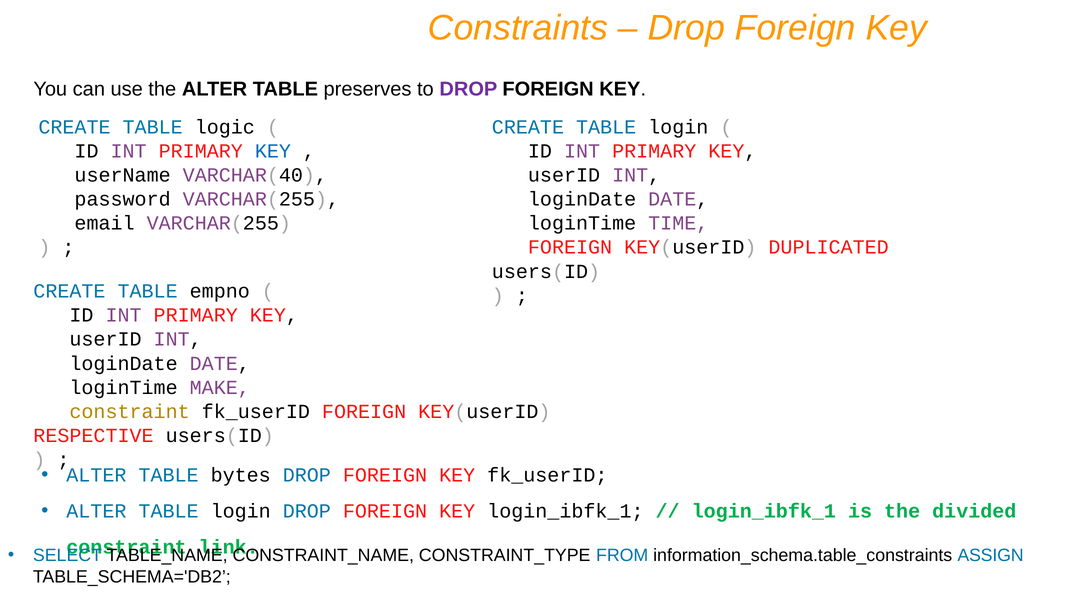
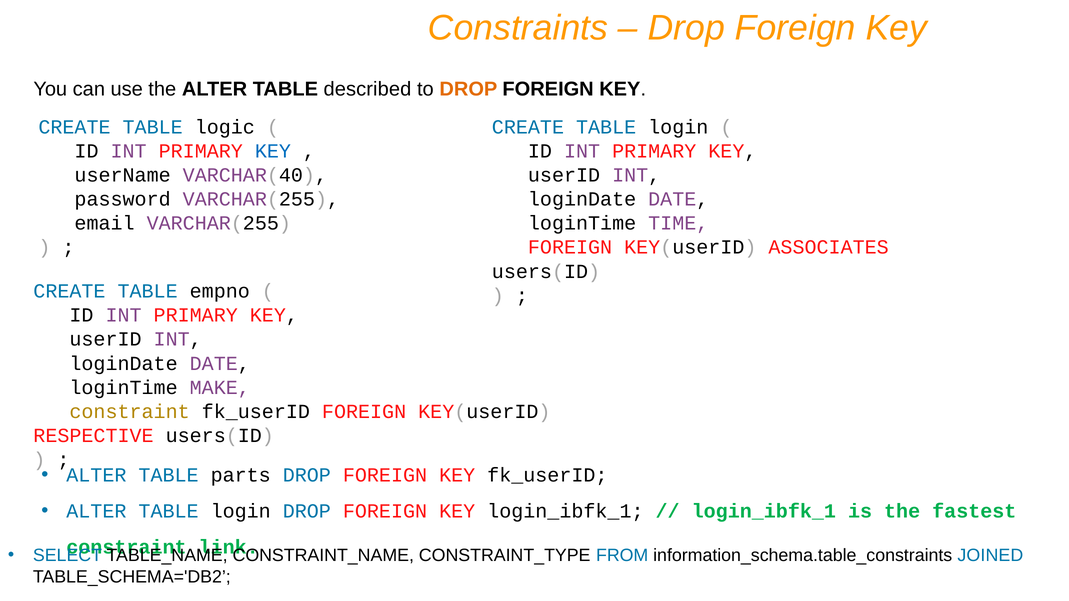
preserves: preserves -> described (367, 89)
DROP colour: purple -> orange (468, 89)
DUPLICATED: DUPLICATED -> ASSOCIATES (829, 248)
bytes: bytes -> parts (241, 475)
divided: divided -> fastest (974, 511)
ASSIGN: ASSIGN -> JOINED (990, 556)
